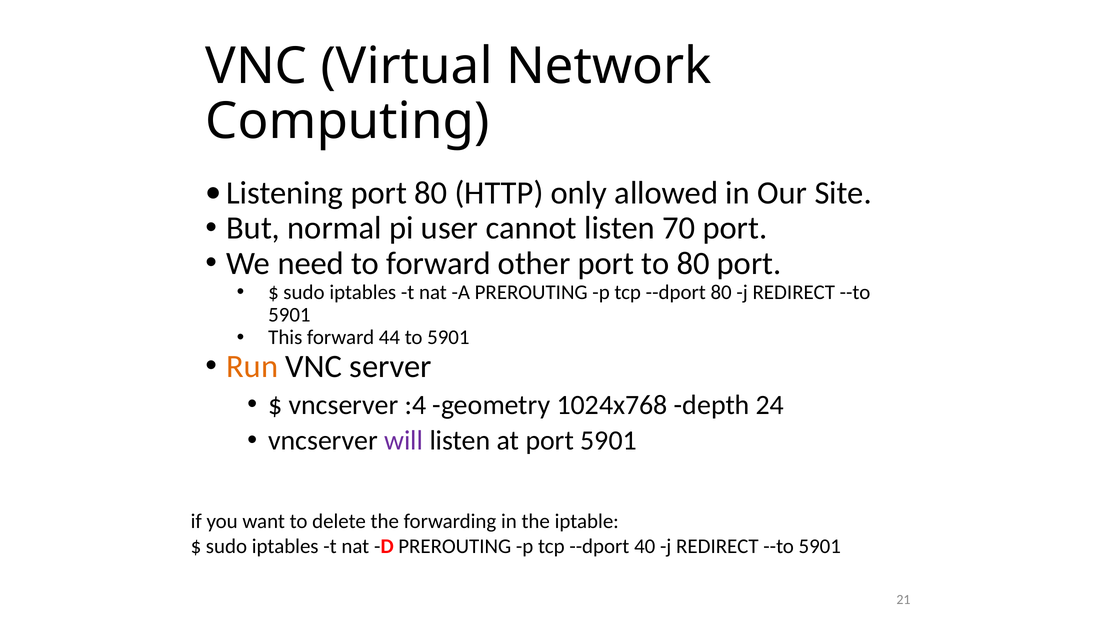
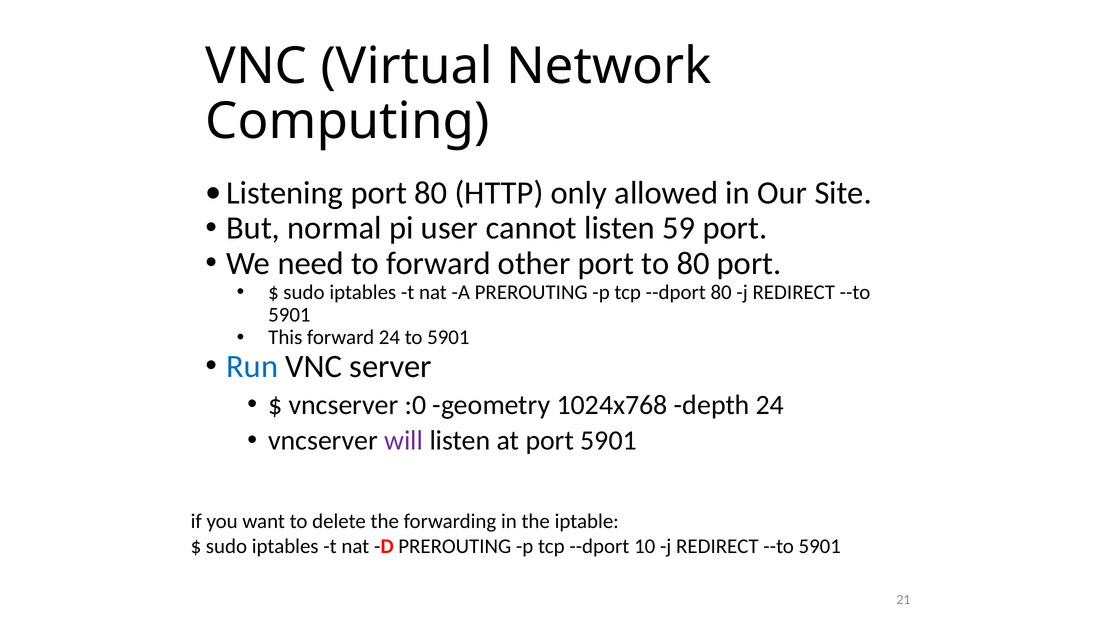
70: 70 -> 59 (679, 228)
forward 44: 44 -> 24 (389, 337)
Run colour: orange -> blue (252, 366)
:4: :4 -> :0 (415, 405)
40: 40 -> 10 (645, 546)
